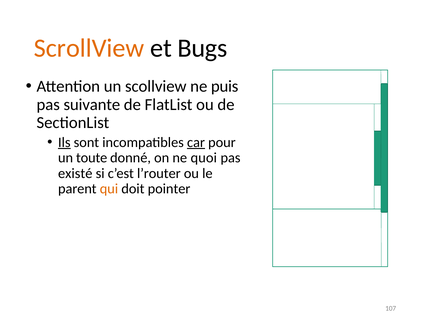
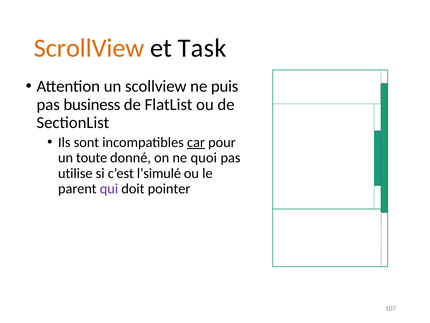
Bugs: Bugs -> Task (202, 48)
suivante: suivante -> business (92, 104)
Ils underline: present -> none (64, 142)
existé: existé -> utilise (75, 173)
l’router: l’router -> l’simulé (159, 173)
qui colour: orange -> purple (109, 189)
